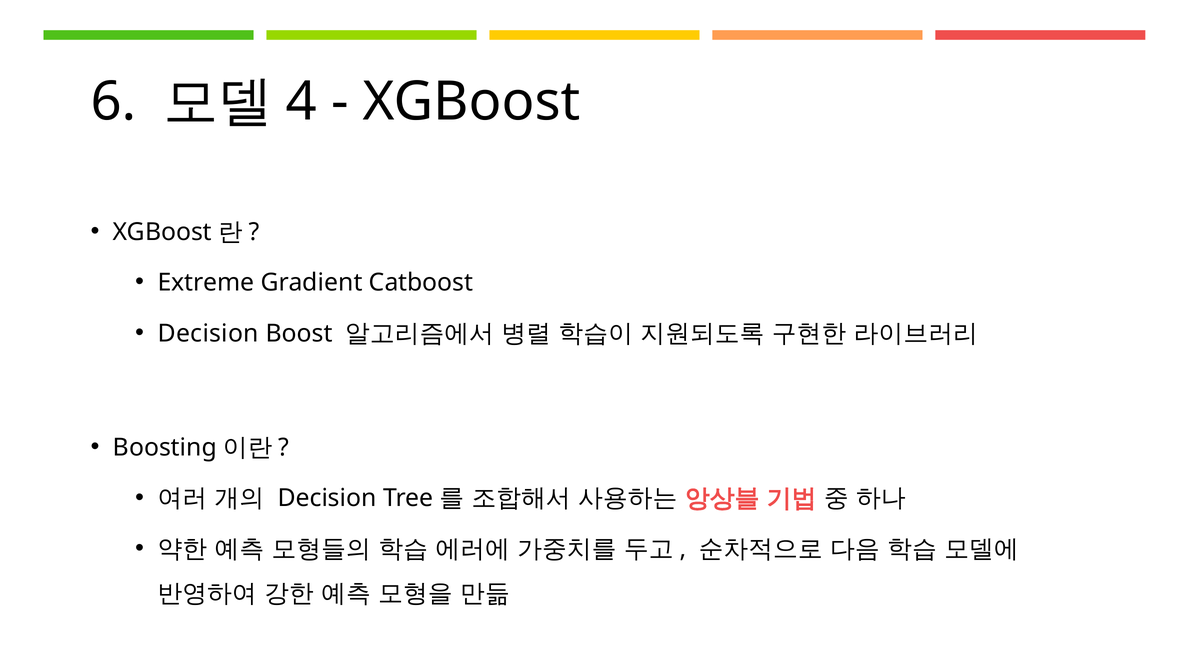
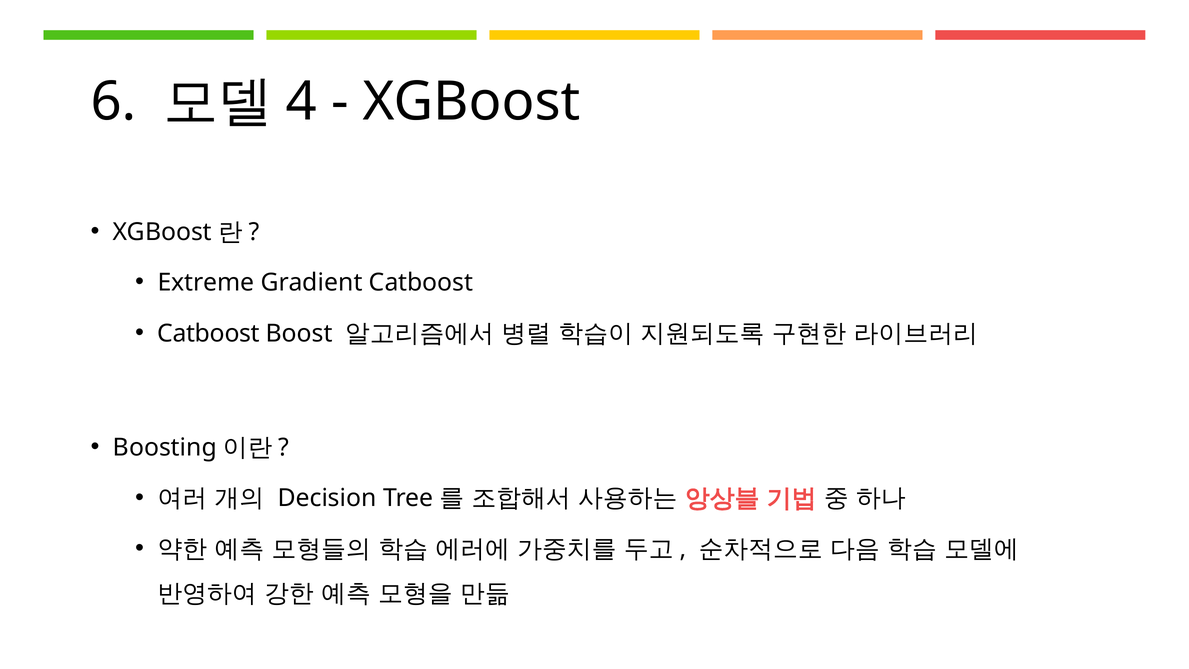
Decision: Decision -> Catboost (209, 333)
